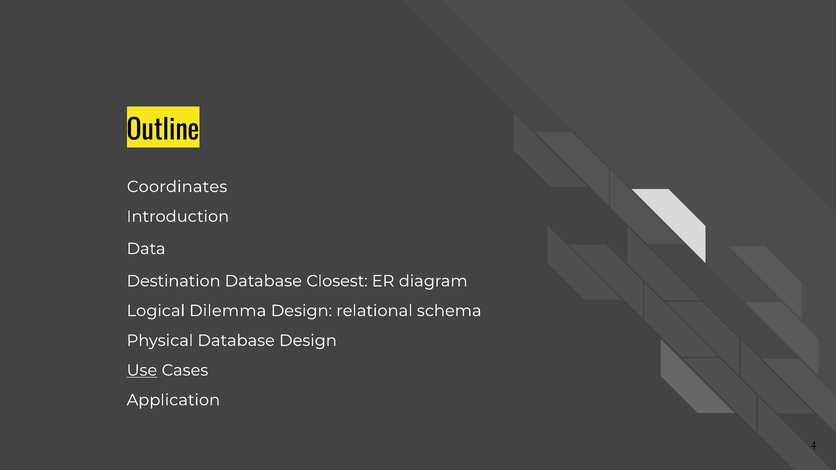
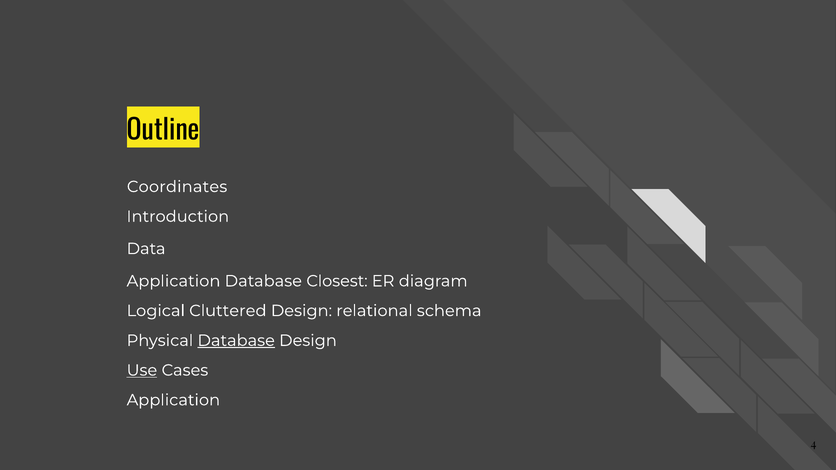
Destination: Destination -> Application (174, 281)
Dilemma: Dilemma -> Cluttered (228, 311)
Database underline: none -> present (236, 341)
